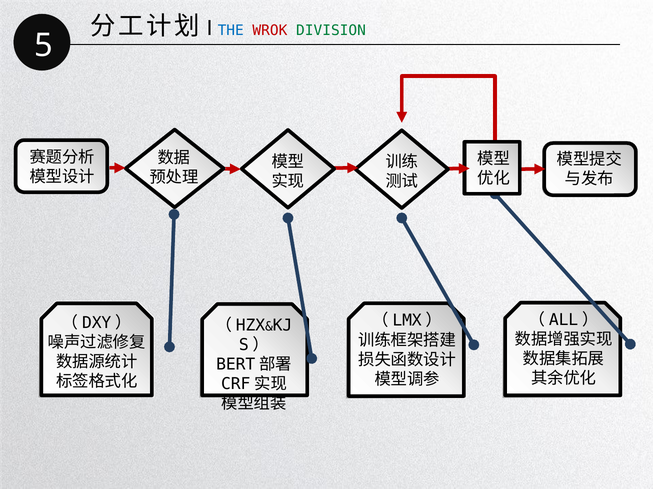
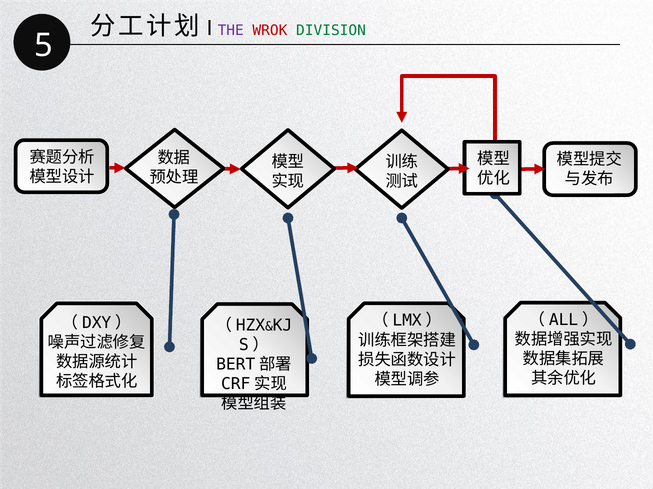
THE colour: blue -> purple (231, 30)
